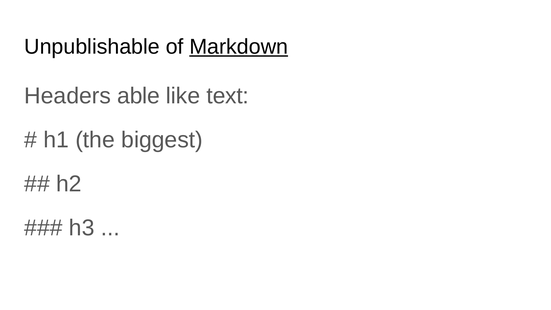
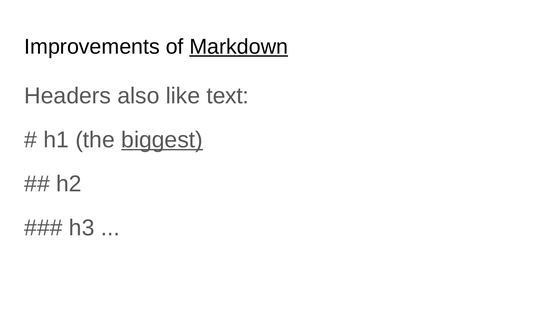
Unpublishable: Unpublishable -> Improvements (92, 47)
able: able -> also (138, 96)
biggest underline: none -> present (162, 140)
